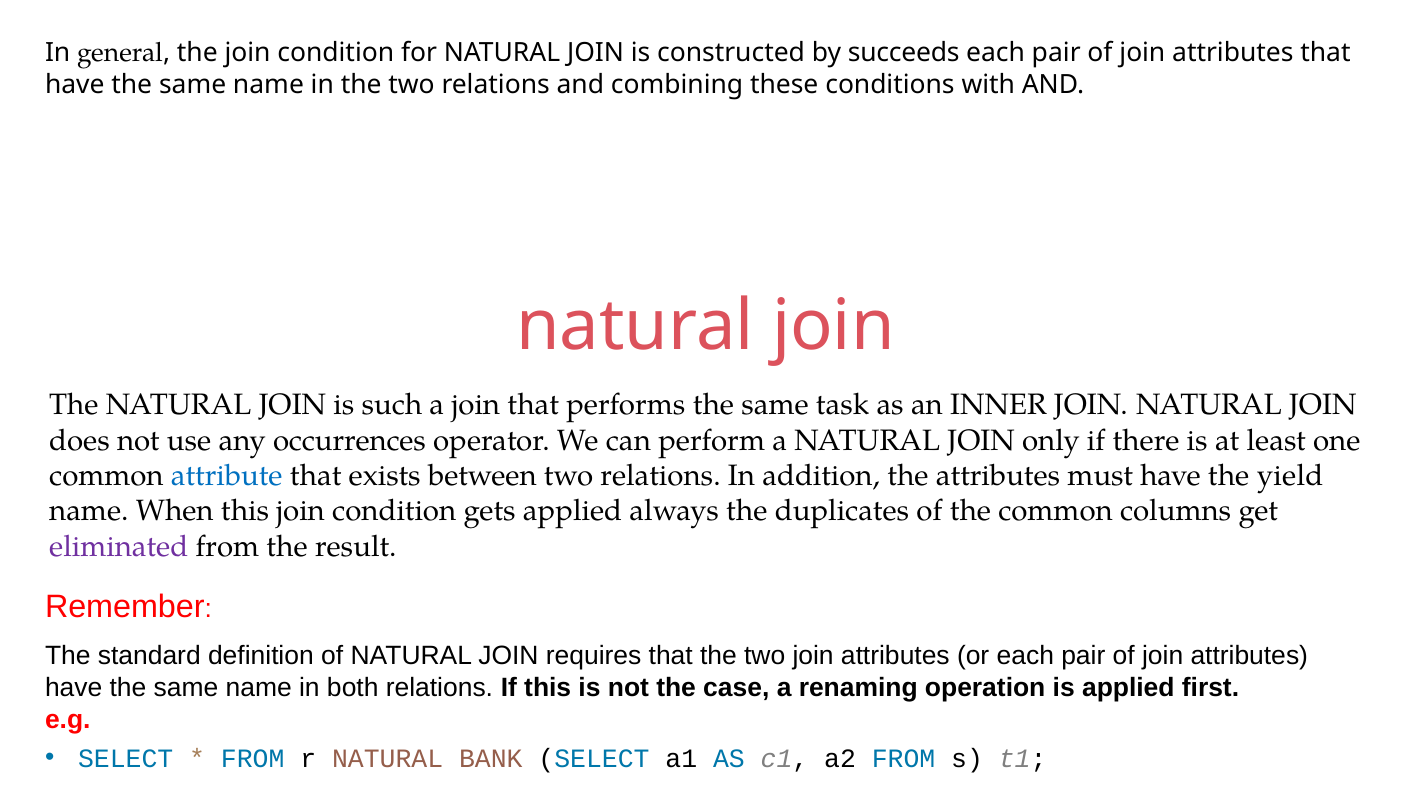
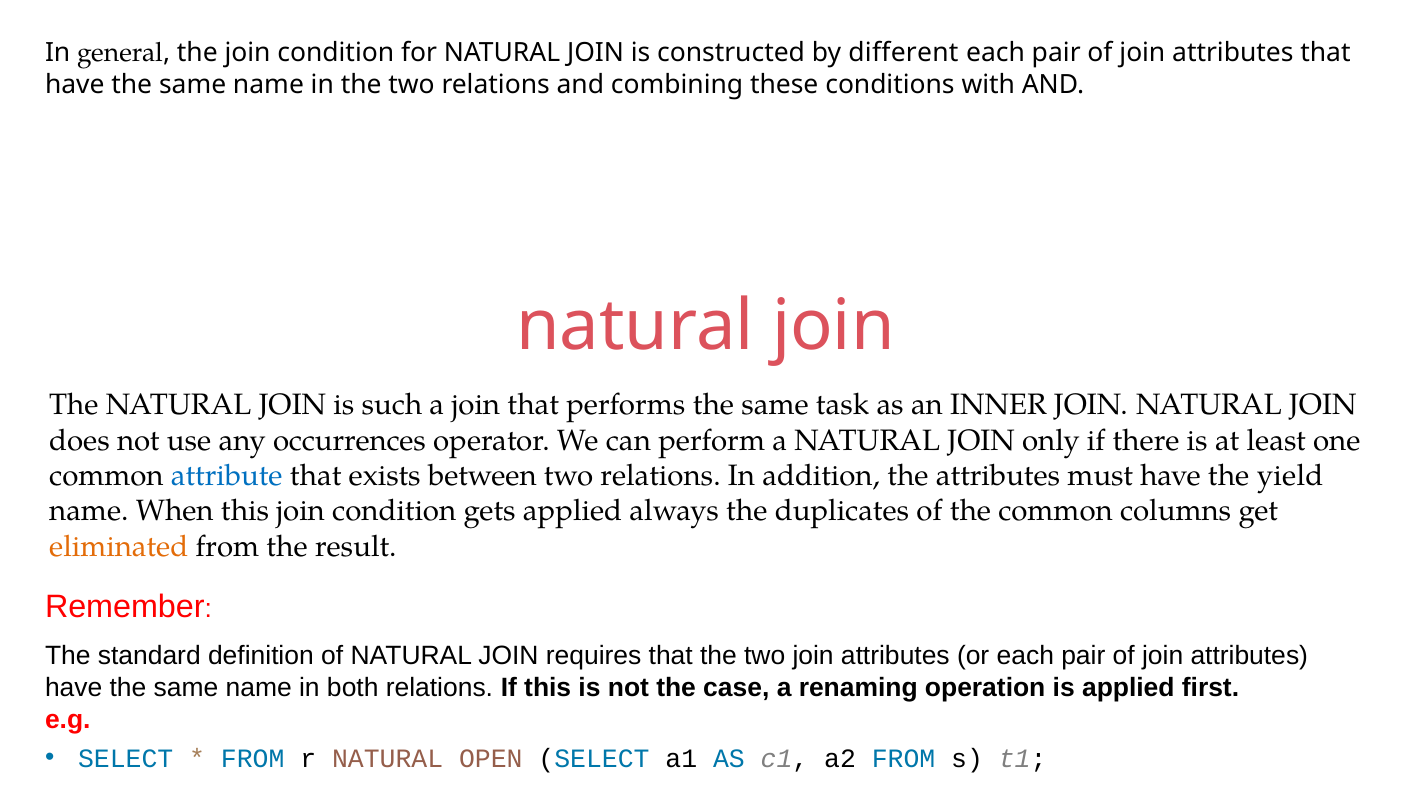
succeeds: succeeds -> different (903, 53)
eliminated colour: purple -> orange (119, 546)
BANK: BANK -> OPEN (491, 758)
